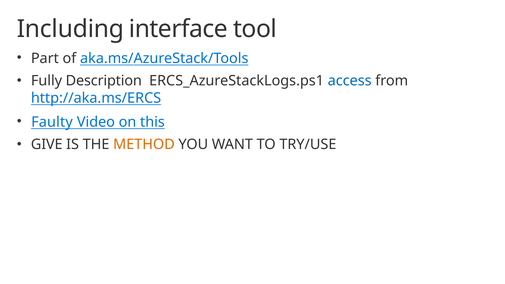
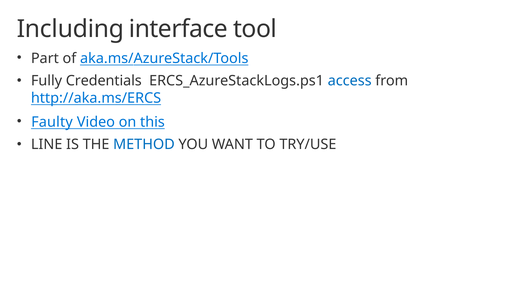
Description: Description -> Credentials (104, 81)
GIVE: GIVE -> LINE (47, 144)
METHOD colour: orange -> blue (144, 144)
